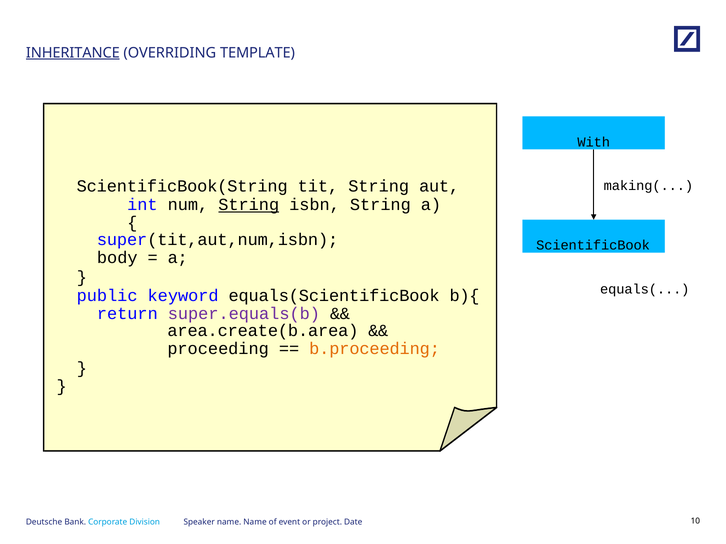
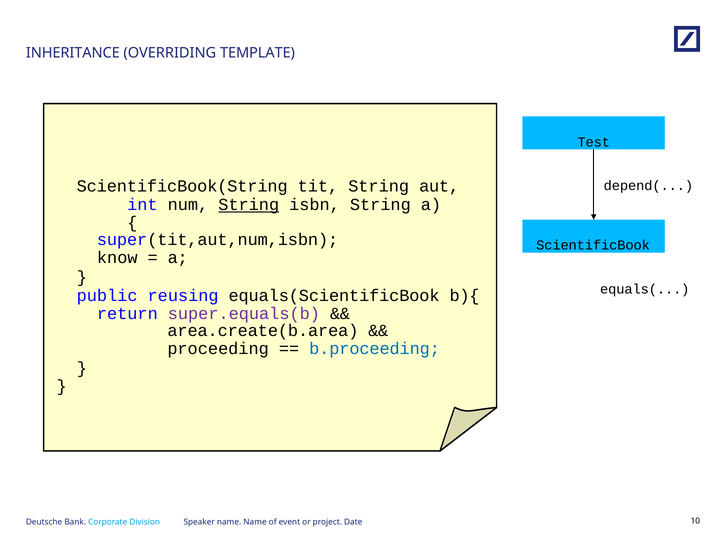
INHERITANCE underline: present -> none (73, 53)
With: With -> Test (594, 142)
making(: making( -> depend( (648, 186)
body: body -> know (117, 258)
keyword: keyword -> reusing (183, 296)
b.proceeding colour: orange -> blue (375, 349)
